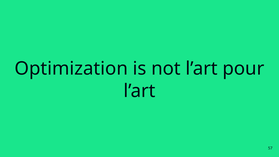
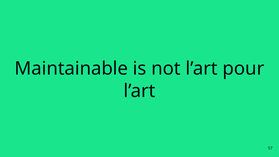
Optimization: Optimization -> Maintainable (71, 69)
